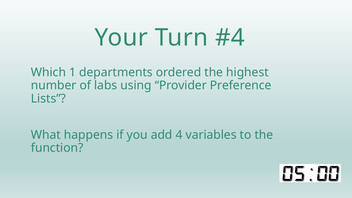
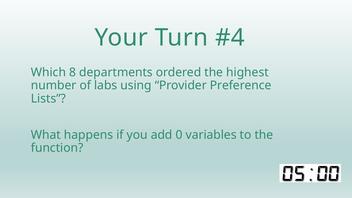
1: 1 -> 8 (73, 72)
4: 4 -> 0 (179, 135)
